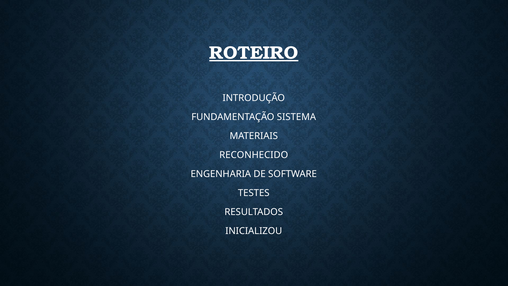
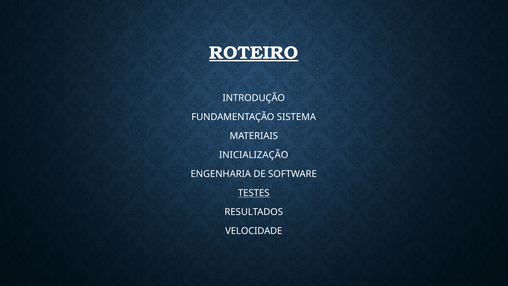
RECONHECIDO: RECONHECIDO -> INICIALIZAÇÃO (254, 155)
TESTES underline: none -> present (254, 193)
INICIALIZOU: INICIALIZOU -> VELOCIDADE (254, 231)
